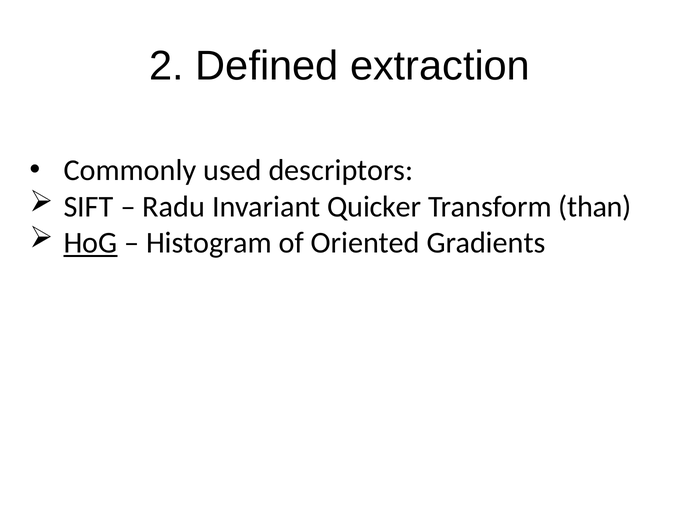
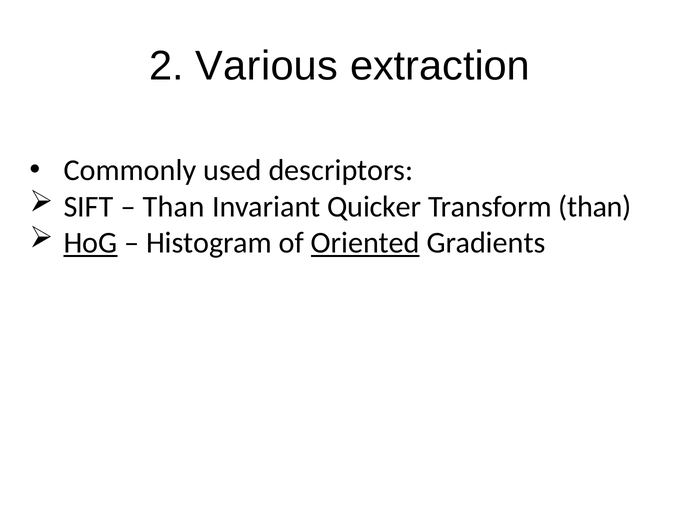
Defined: Defined -> Various (267, 66)
Radu: Radu -> Than (174, 207)
Oriented underline: none -> present (365, 243)
